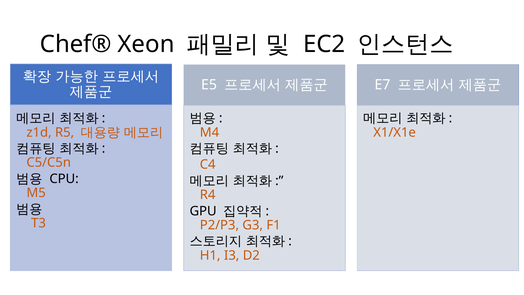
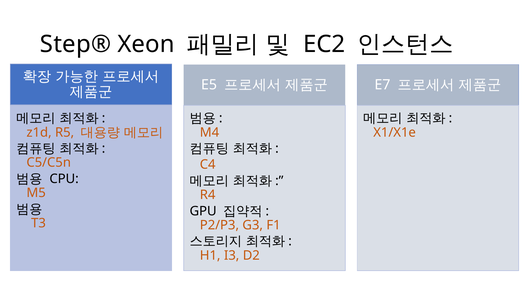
Chef®: Chef® -> Step® (75, 44)
